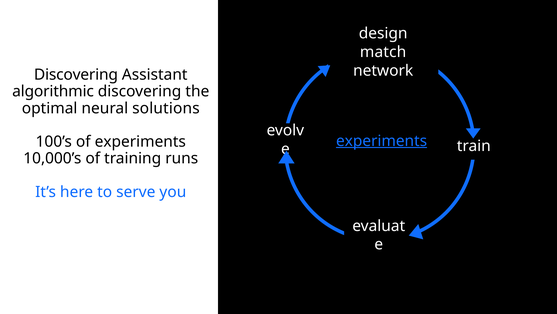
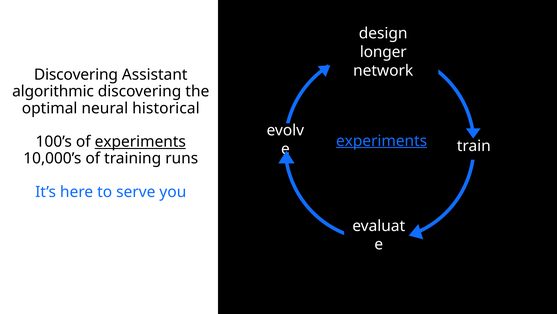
match: match -> longer (383, 52)
solutions: solutions -> historical (166, 108)
experiments underline: none -> present (140, 141)
